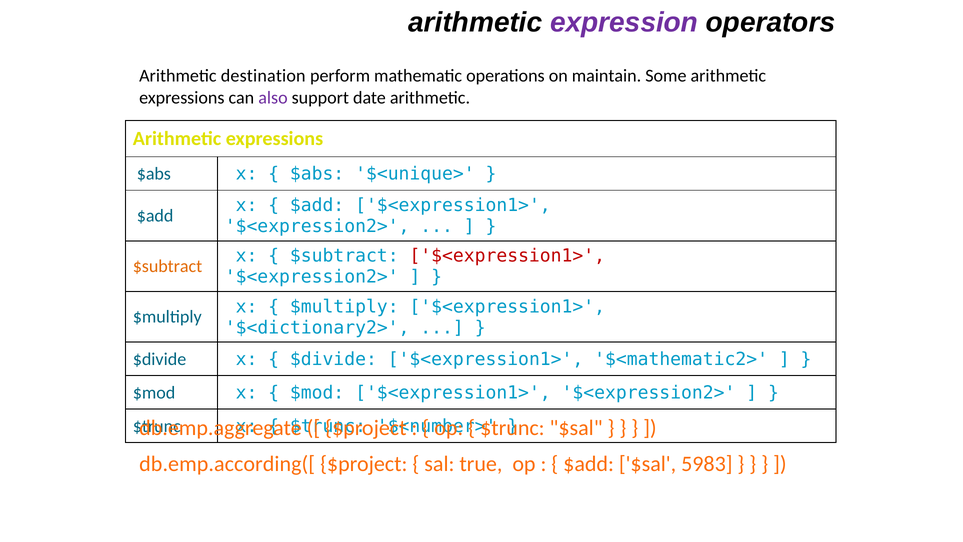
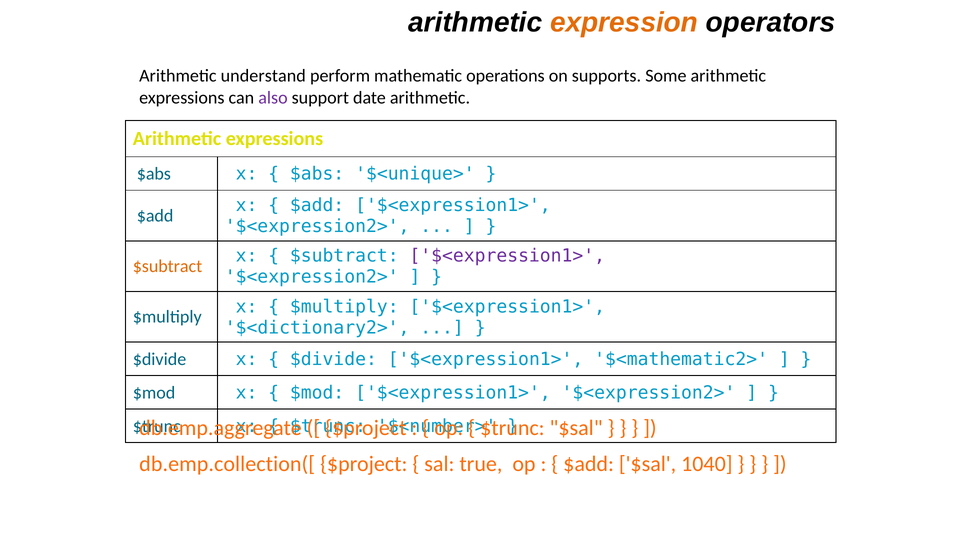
expression colour: purple -> orange (624, 22)
destination: destination -> understand (263, 76)
maintain: maintain -> supports (606, 76)
$<expression1> colour: red -> purple (507, 256)
db.emp.according([: db.emp.according([ -> db.emp.collection([ (227, 464)
5983: 5983 -> 1040 (707, 464)
